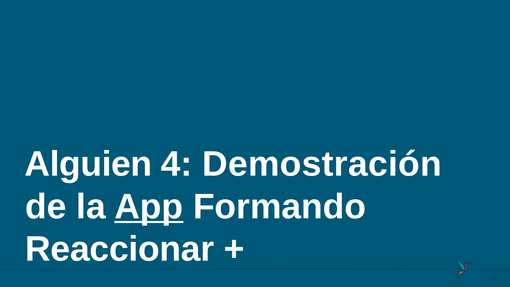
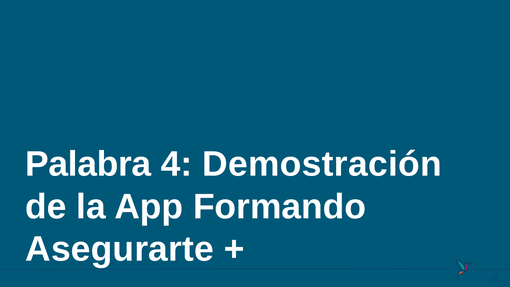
Alguien: Alguien -> Palabra (88, 164)
App underline: present -> none (149, 207)
Reaccionar: Reaccionar -> Asegurarte (120, 249)
